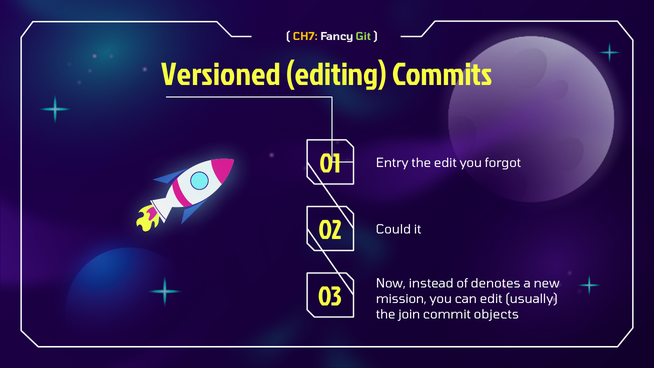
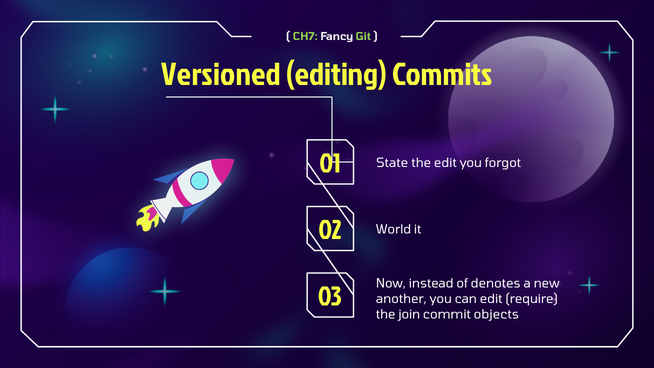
CH7 colour: yellow -> light green (305, 37)
Entry: Entry -> State (392, 163)
Could: Could -> World (394, 229)
mission: mission -> another (401, 299)
usually: usually -> require (532, 299)
